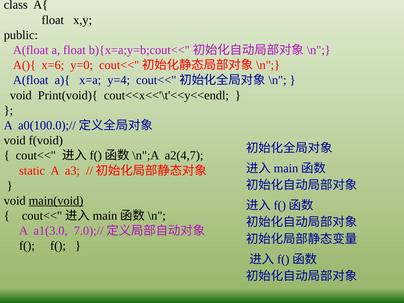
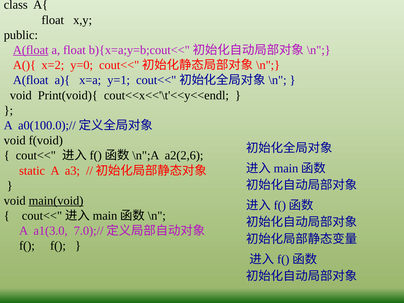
A(float underline: none -> present (31, 50)
x=6: x=6 -> x=2 (53, 65)
y=4: y=4 -> y=1 (119, 80)
a2(4,7: a2(4,7 -> a2(2,6 (184, 156)
